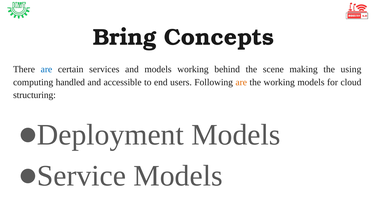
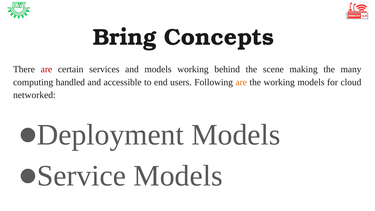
are colour: blue -> red (46, 69)
using: using -> many (351, 69)
structuring: structuring -> networked (34, 95)
